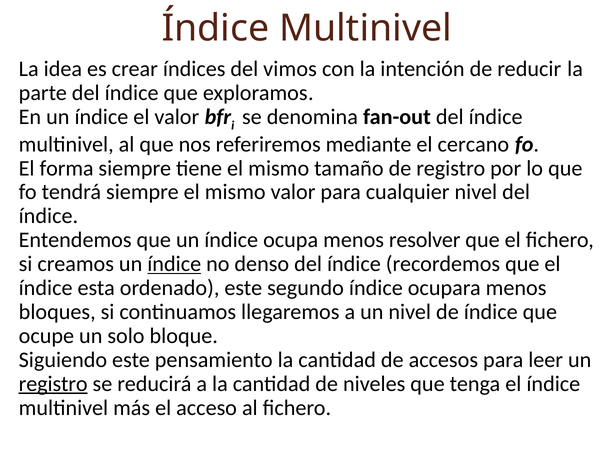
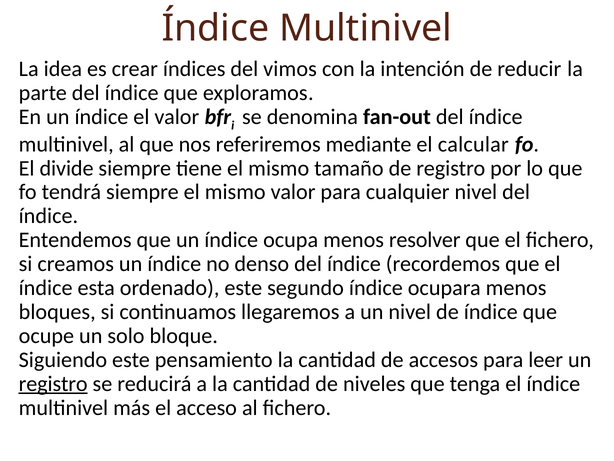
cercano: cercano -> calcular (473, 144)
forma: forma -> divide (67, 168)
índice underline: present -> none (174, 264)
